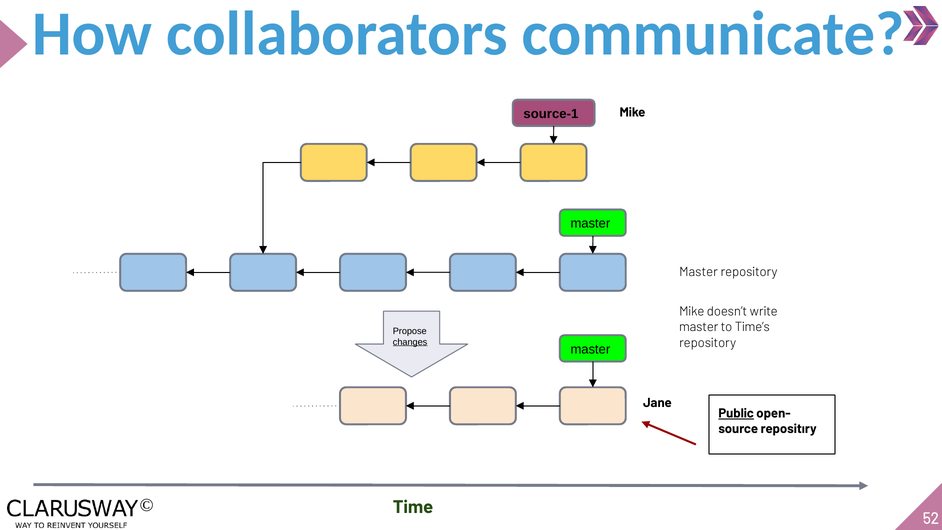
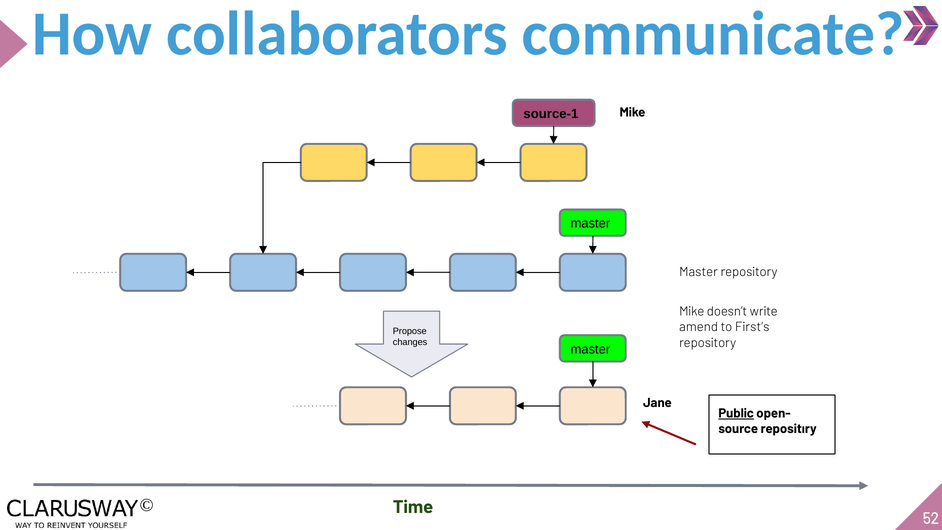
master: master -> amend (699, 327)
Time’s: Time’s -> First’s (752, 327)
changes underline: present -> none (410, 342)
